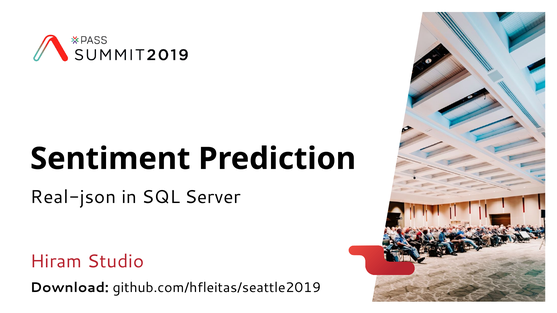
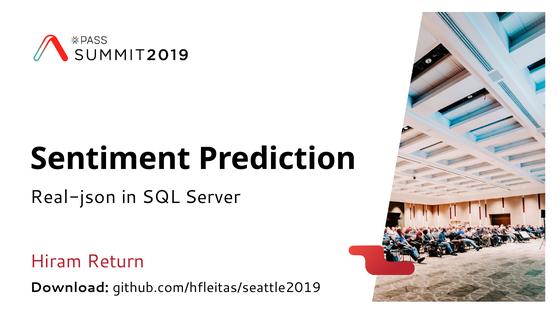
Studio: Studio -> Return (116, 261)
